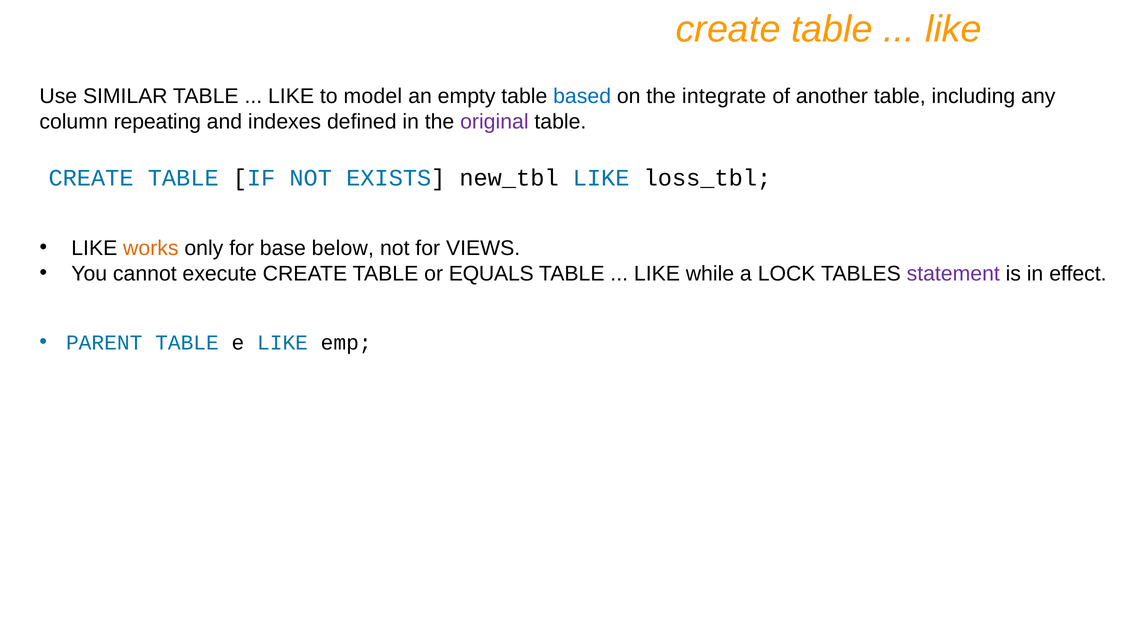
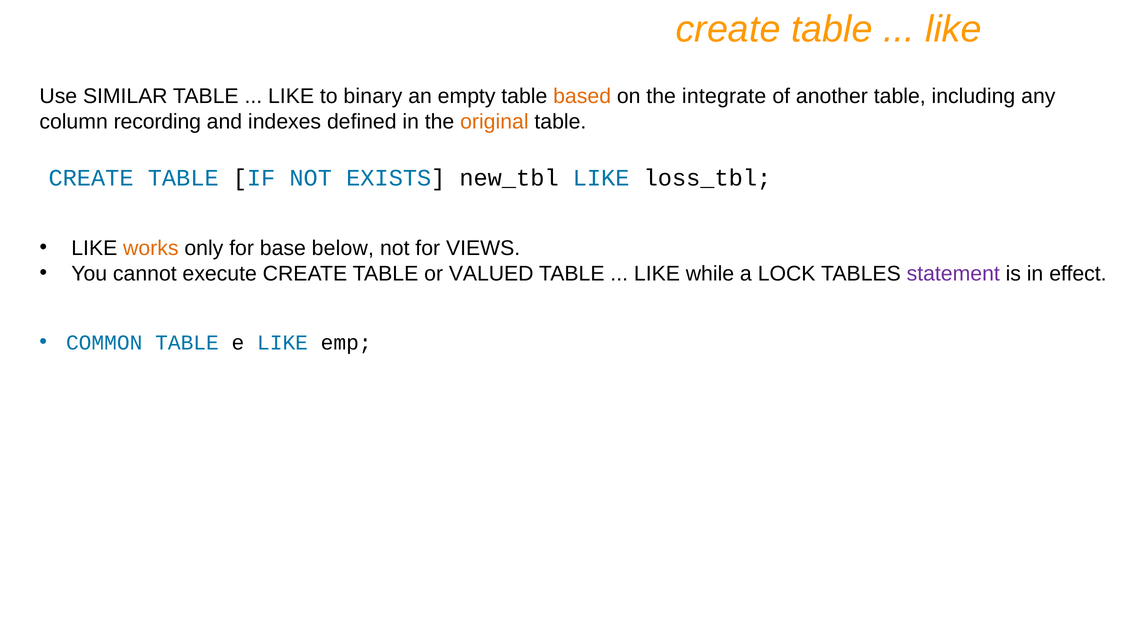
model: model -> binary (373, 96)
based colour: blue -> orange (582, 96)
repeating: repeating -> recording (157, 122)
original colour: purple -> orange (494, 122)
EQUALS: EQUALS -> VALUED (491, 273)
PARENT: PARENT -> COMMON (104, 342)
